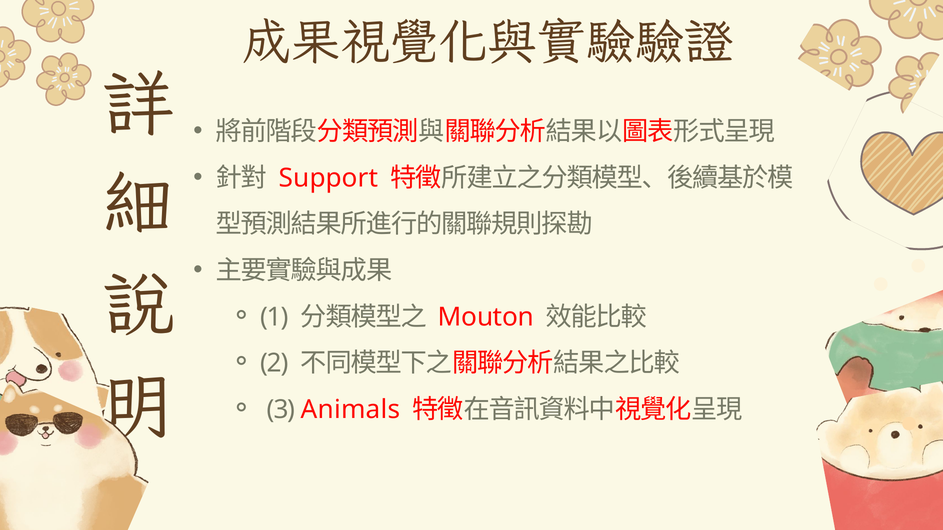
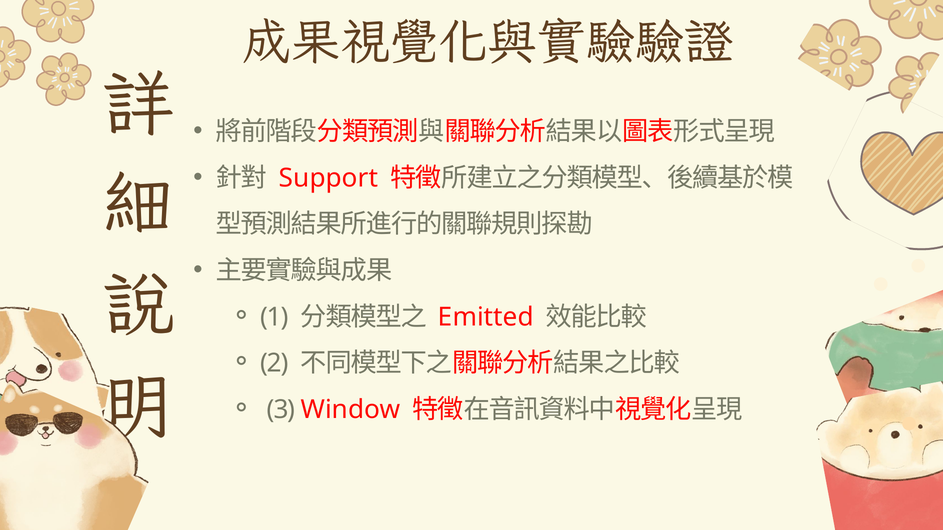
Mouton: Mouton -> Emitted (486, 317)
Animals: Animals -> Window (351, 410)
